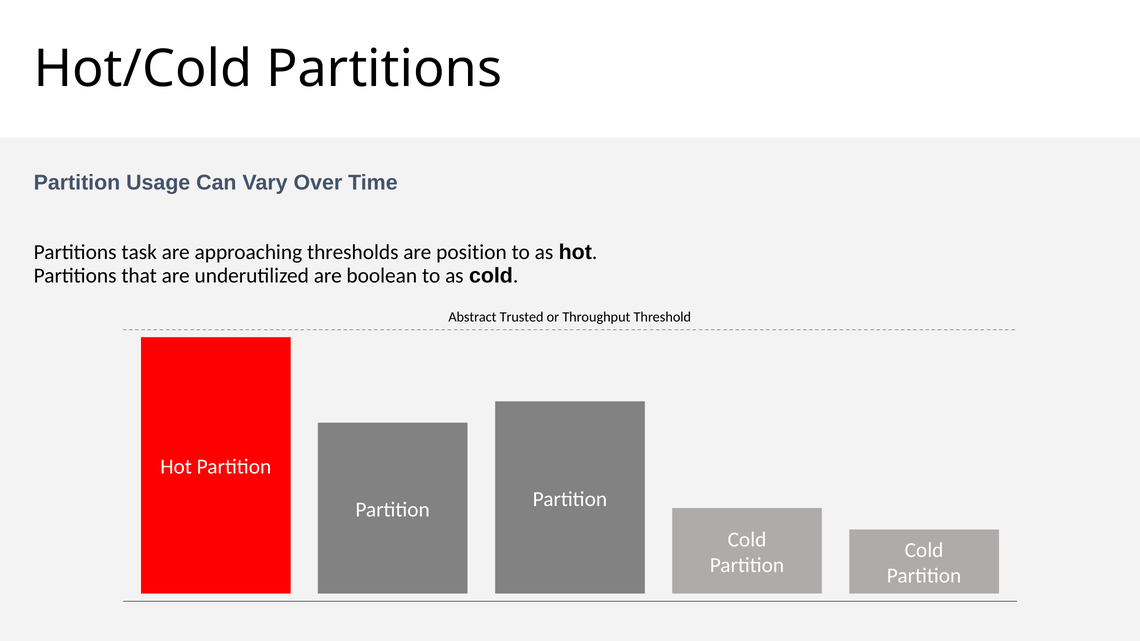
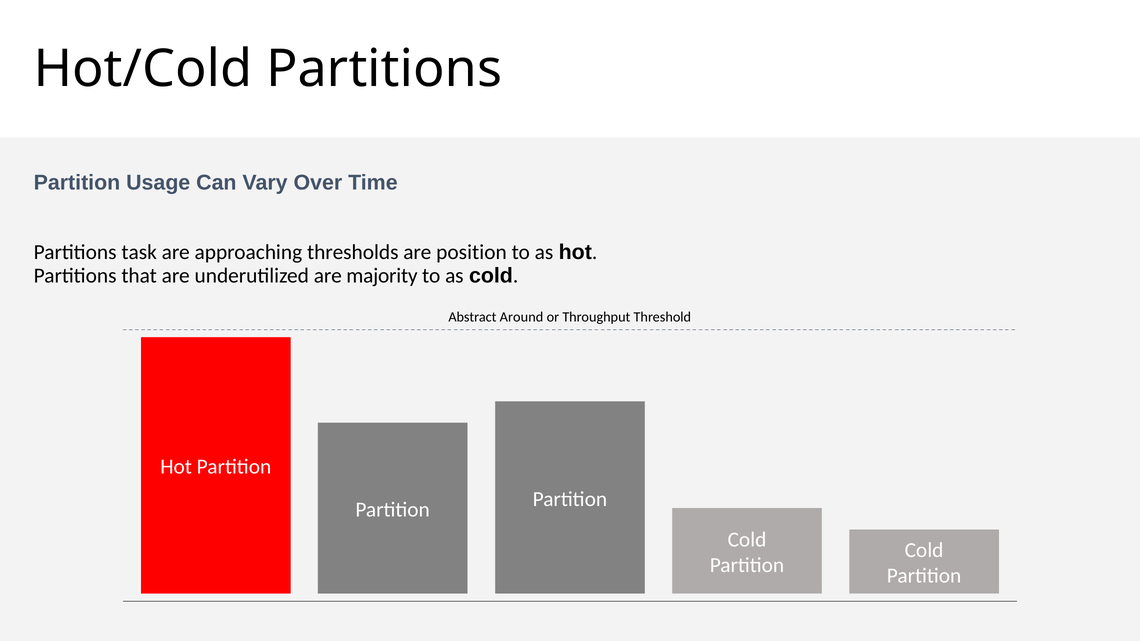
boolean: boolean -> majority (382, 276)
Trusted: Trusted -> Around (522, 317)
